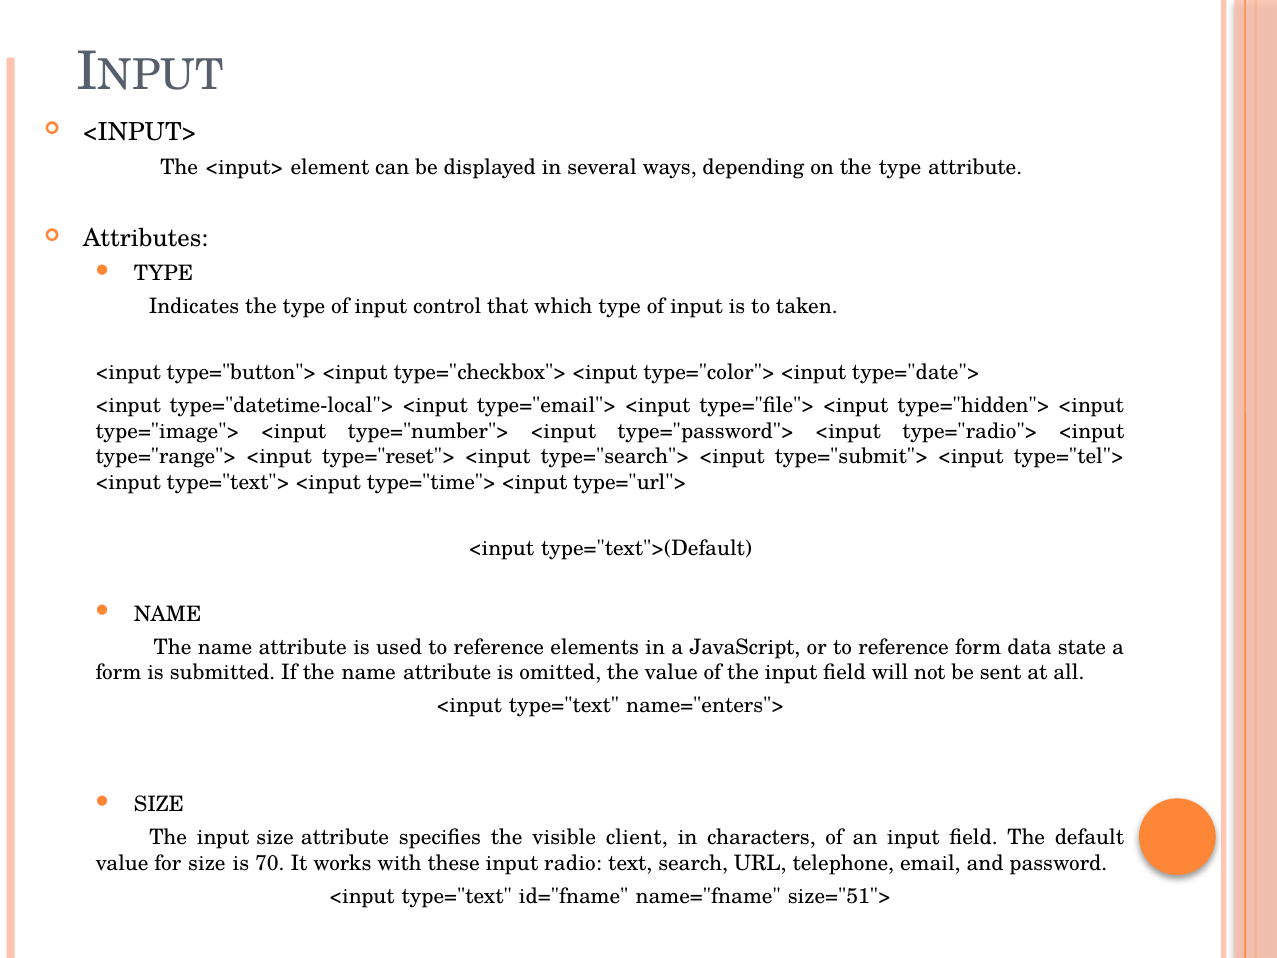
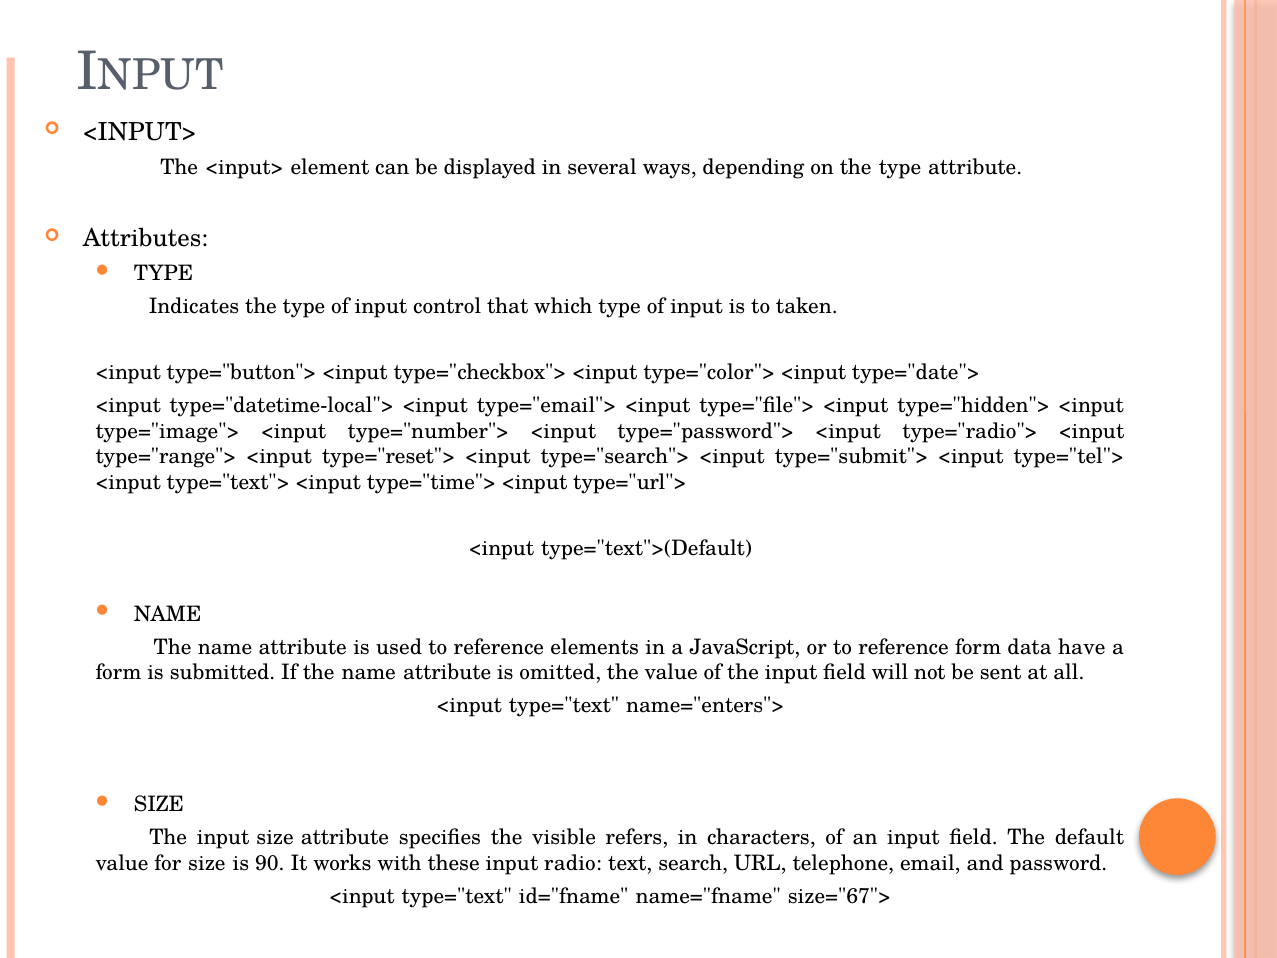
state: state -> have (1082, 647)
client: client -> refers (637, 837)
70: 70 -> 90 (270, 863)
size="51">: size="51"> -> size="67"> (839, 896)
